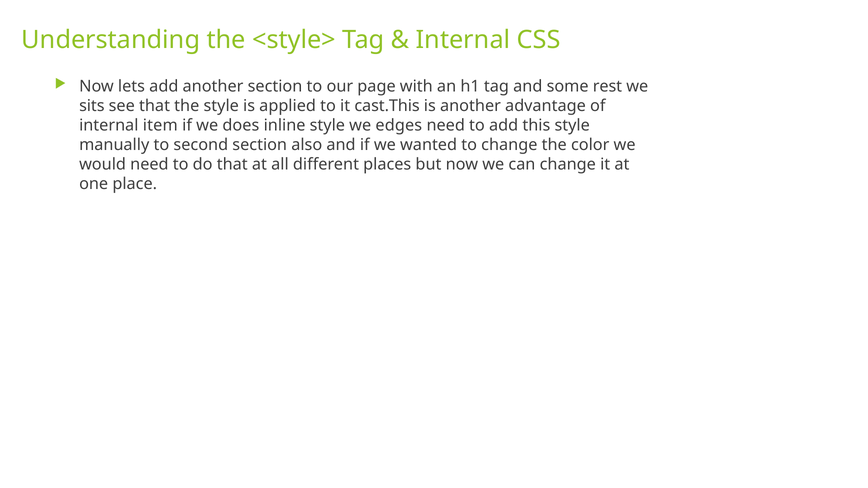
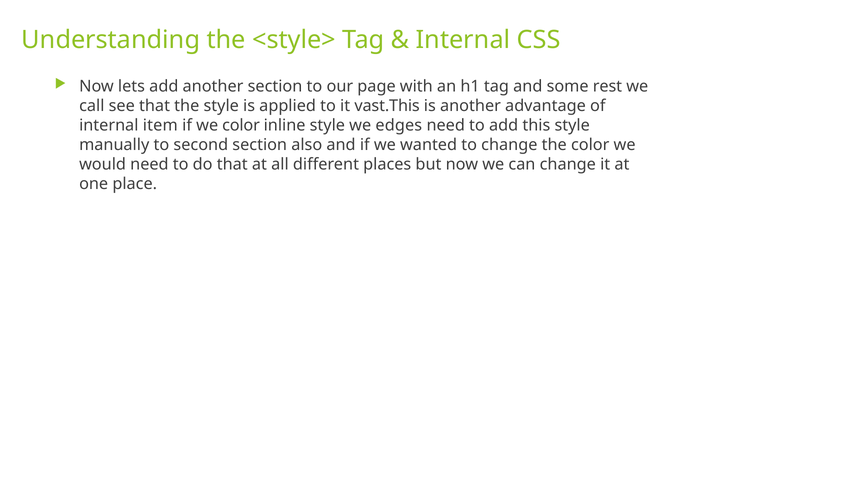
sits: sits -> call (92, 106)
cast.This: cast.This -> vast.This (387, 106)
we does: does -> color (241, 125)
